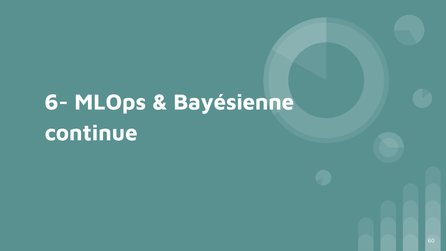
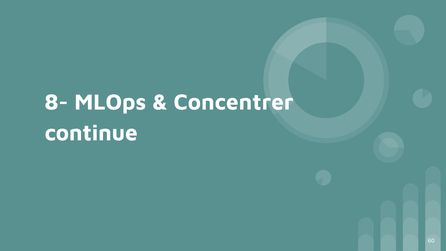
6-: 6- -> 8- (57, 102)
Bayésienne: Bayésienne -> Concentrer (234, 102)
